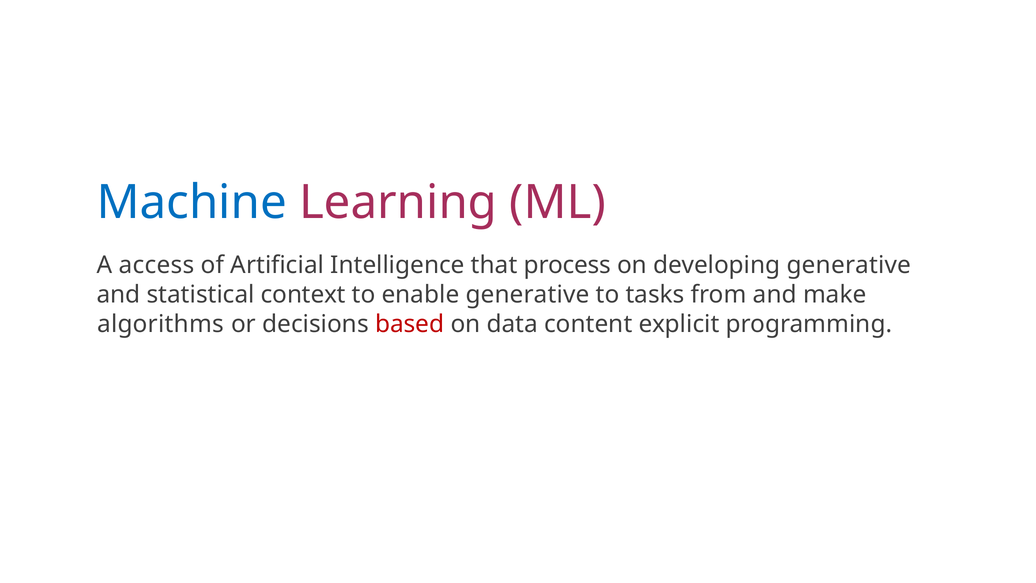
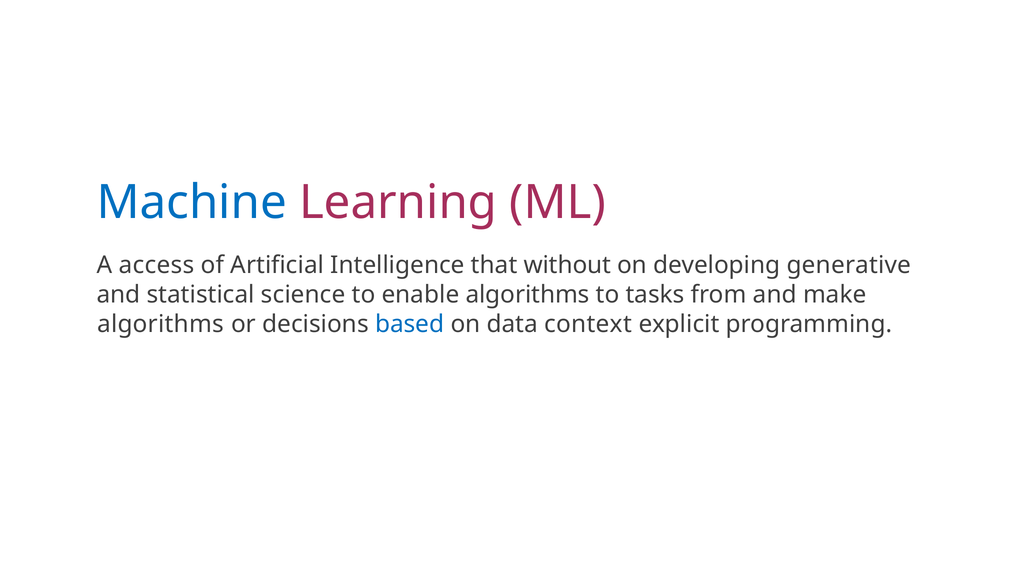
process: process -> without (567, 265)
context: context -> science (303, 294)
enable generative: generative -> algorithms (528, 294)
based colour: red -> blue (410, 324)
content: content -> context (588, 324)
